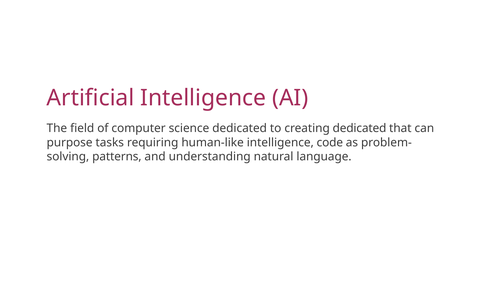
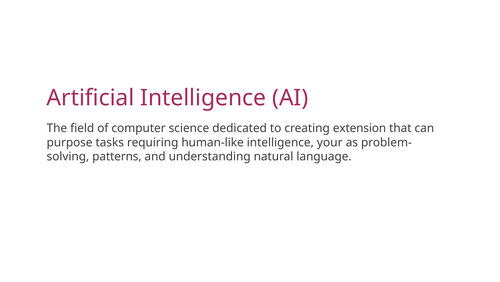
creating dedicated: dedicated -> extension (360, 128)
code: code -> your (330, 142)
